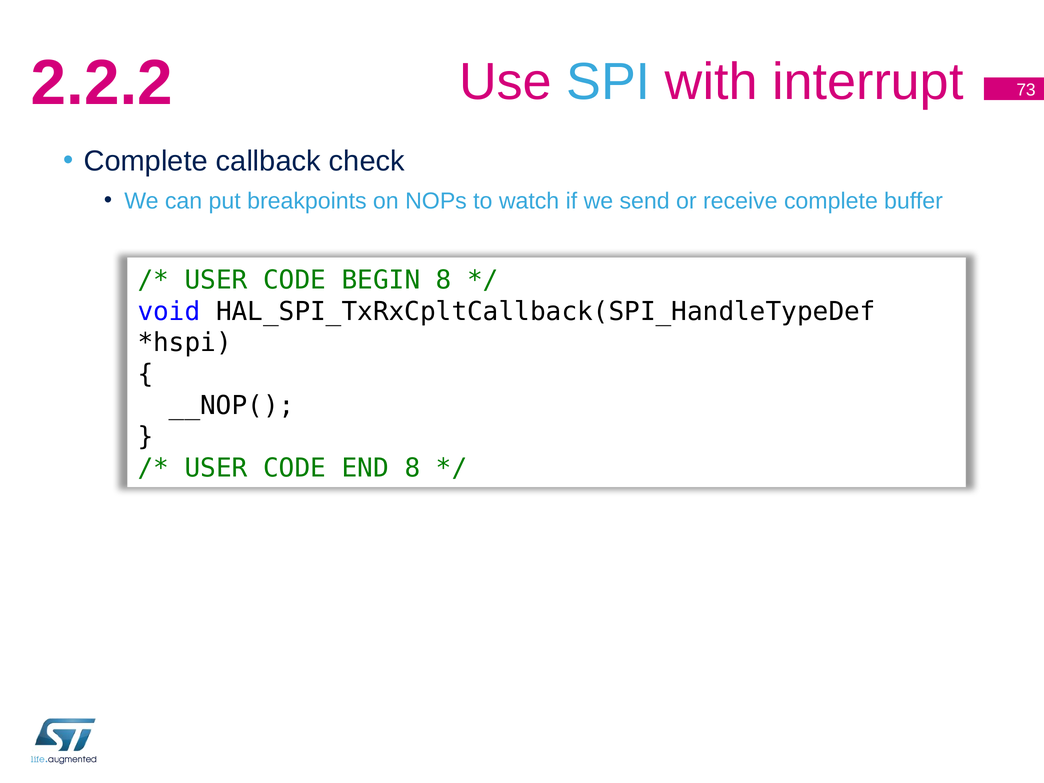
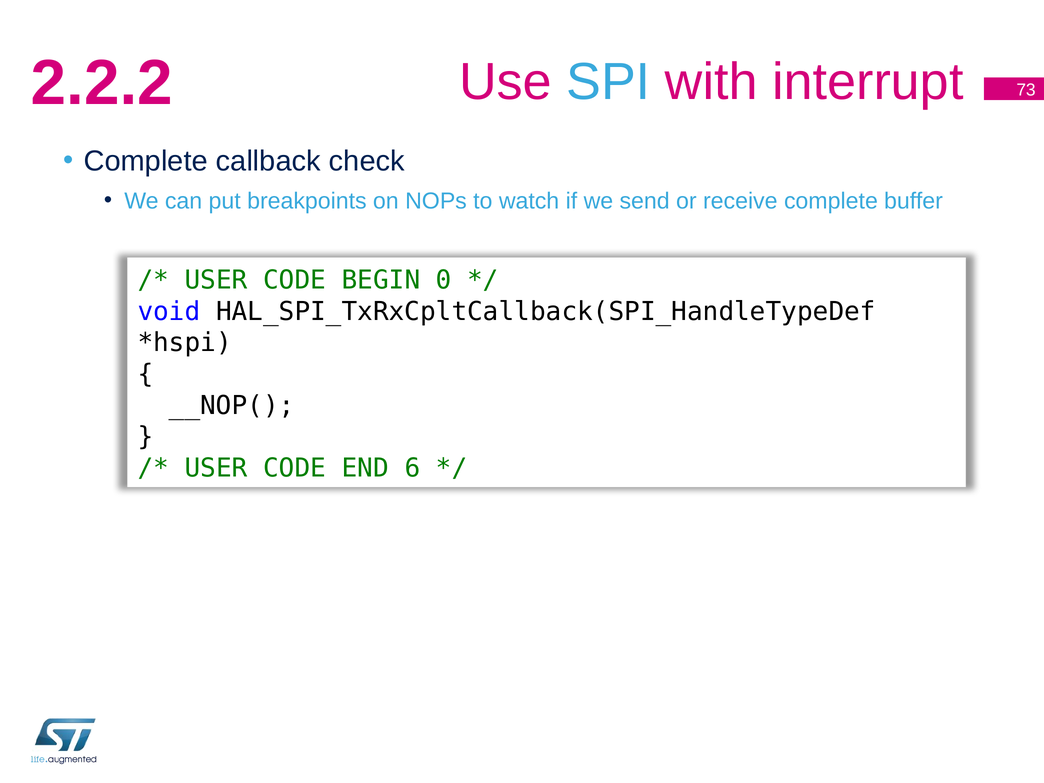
BEGIN 8: 8 -> 0 (444, 280)
END 8: 8 -> 6 (412, 468)
